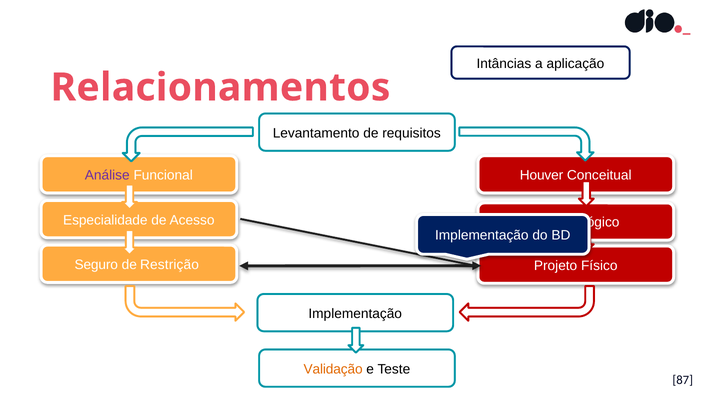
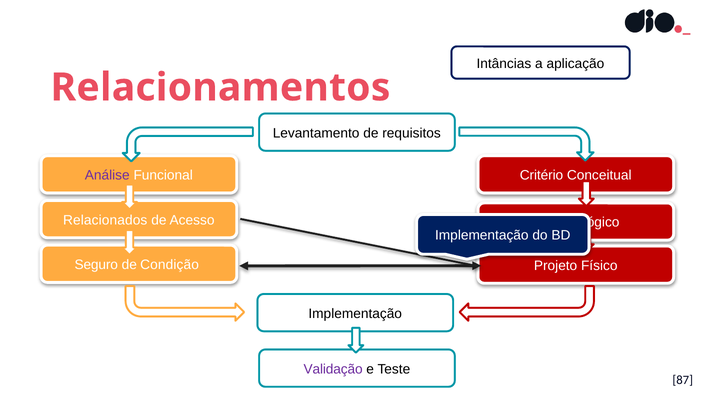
Houver: Houver -> Critério (541, 176)
Especialidade: Especialidade -> Relacionados (105, 220)
Restrição: Restrição -> Condição (170, 265)
Validação colour: orange -> purple (333, 369)
